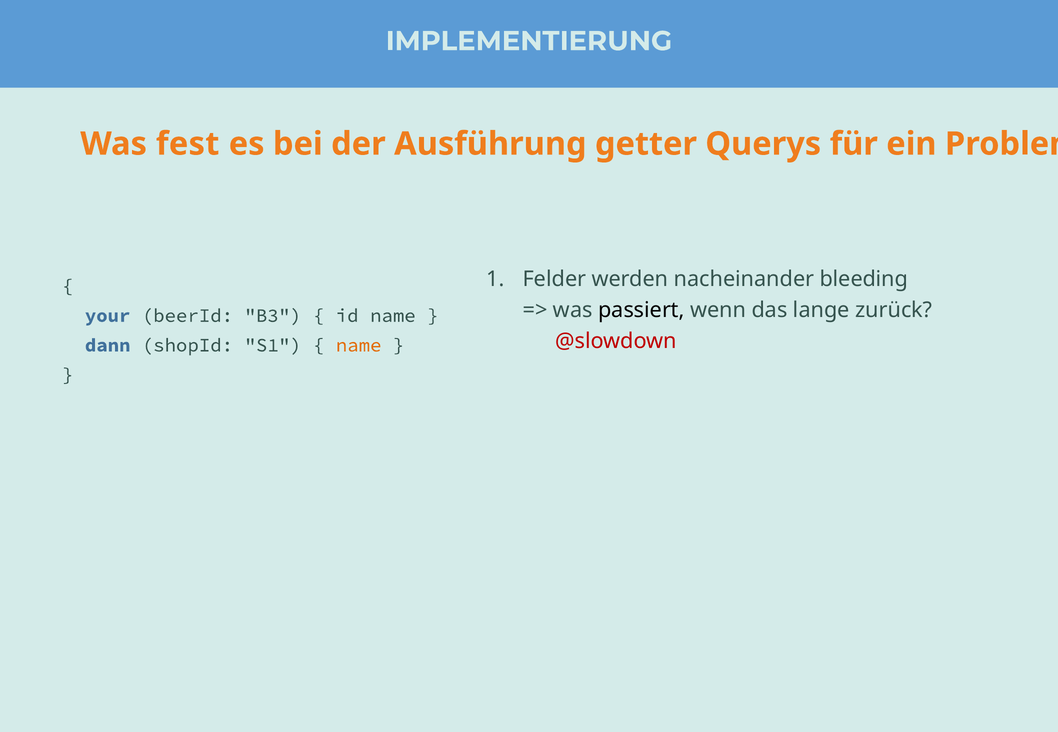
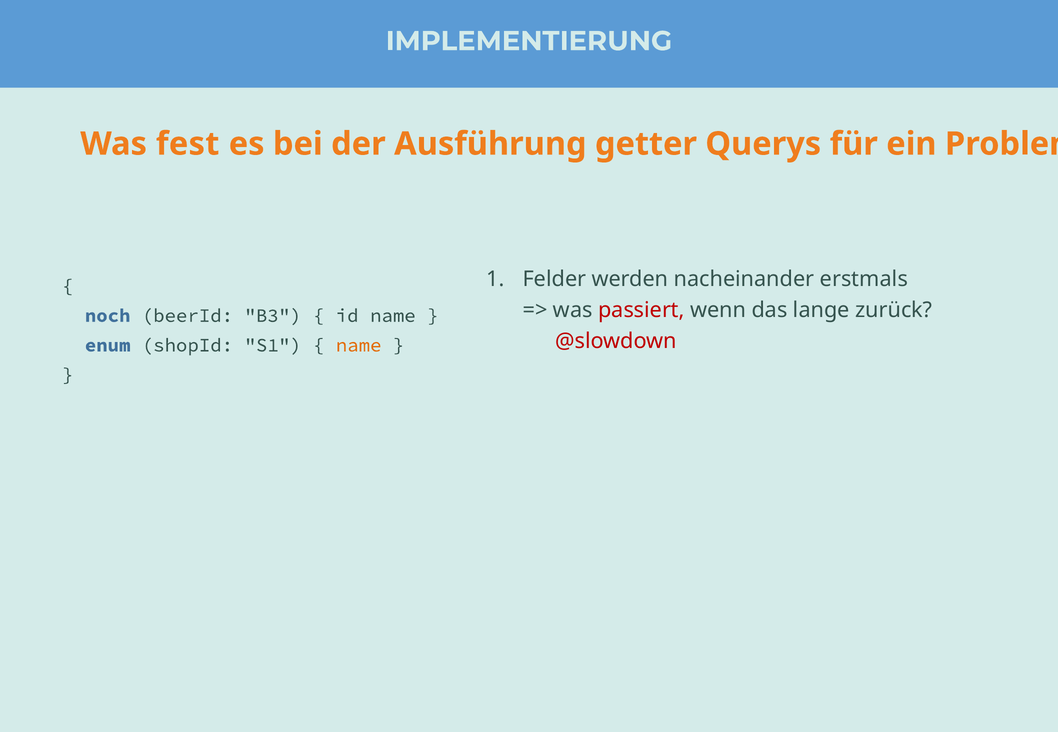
bleeding: bleeding -> erstmals (864, 279)
passiert colour: black -> red (641, 310)
your: your -> noch (108, 316)
dann: dann -> enum (108, 345)
